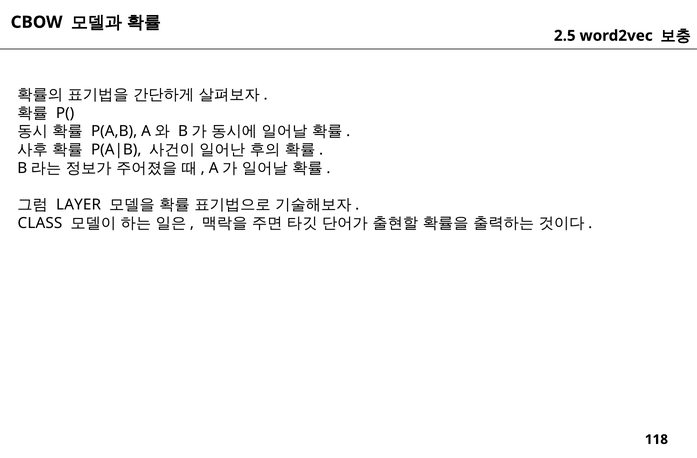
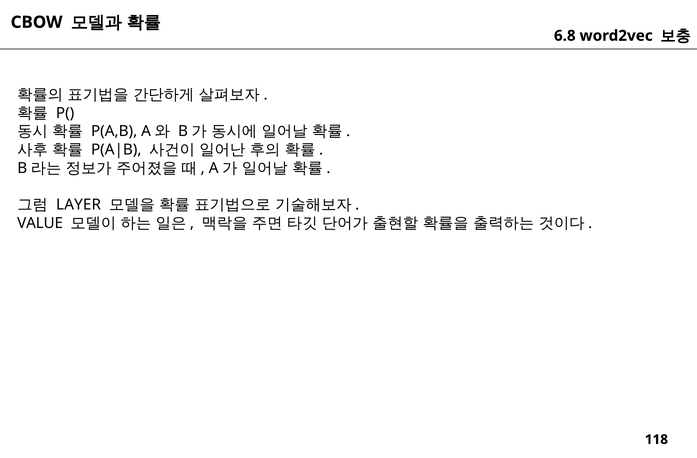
2.5: 2.5 -> 6.8 (565, 36)
CLASS: CLASS -> VALUE (40, 223)
